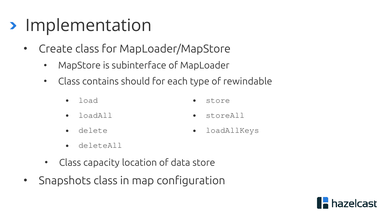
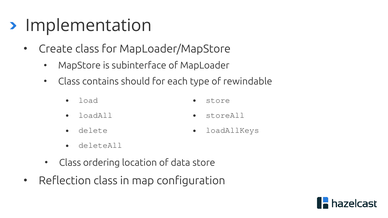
capacity: capacity -> ordering (102, 163)
Snapshots: Snapshots -> Reflection (65, 181)
